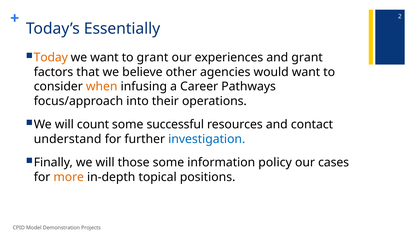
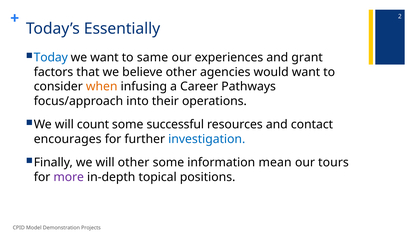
Today colour: orange -> blue (51, 57)
to grant: grant -> same (153, 57)
understand: understand -> encourages (68, 139)
will those: those -> other (134, 162)
policy: policy -> mean (275, 162)
cases: cases -> tours (333, 162)
more colour: orange -> purple (69, 177)
